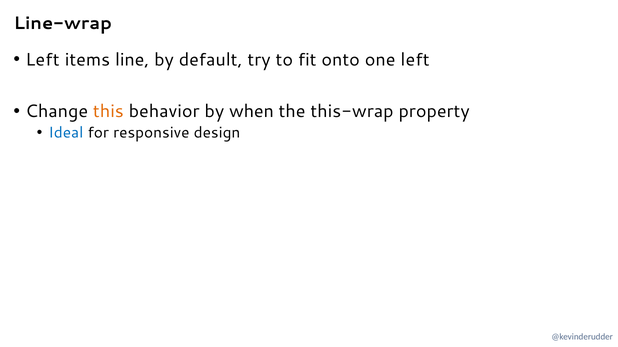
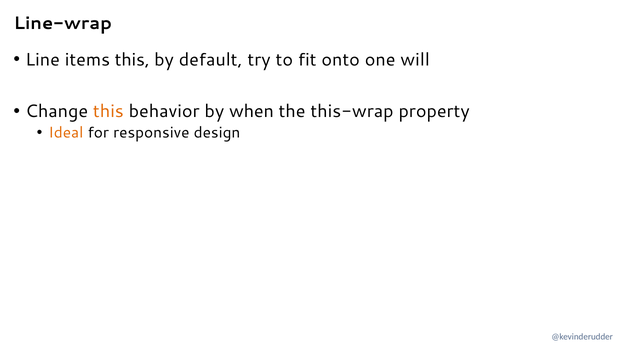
Left: Left -> Line (43, 60)
items line: line -> this (132, 60)
one left: left -> will (415, 60)
Ideal colour: blue -> orange (66, 133)
